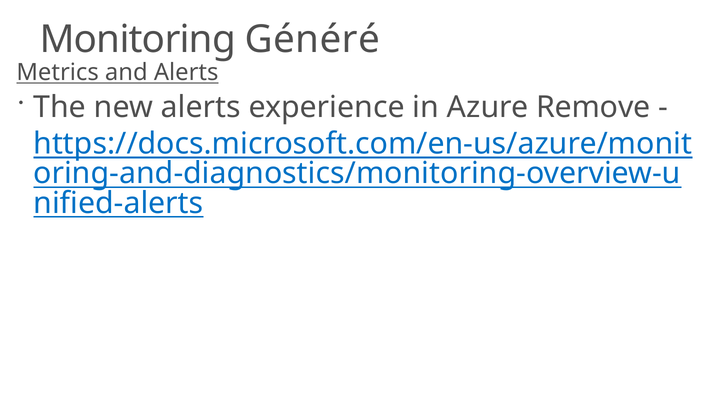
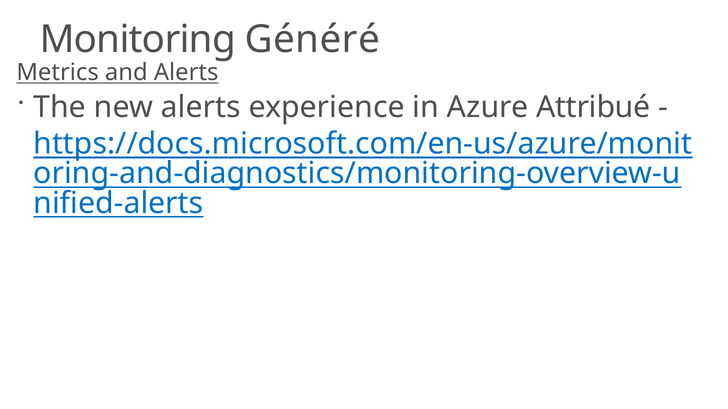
Remove: Remove -> Attribué (593, 108)
